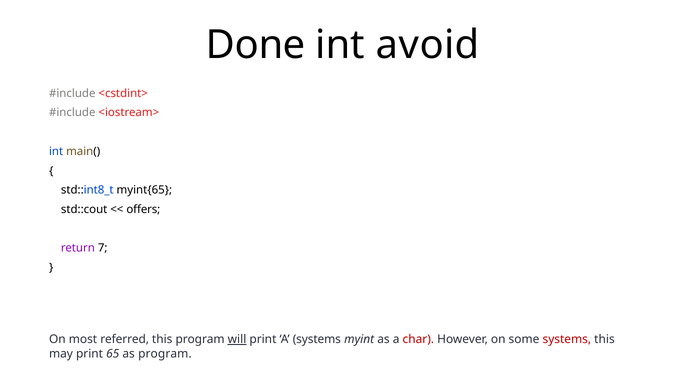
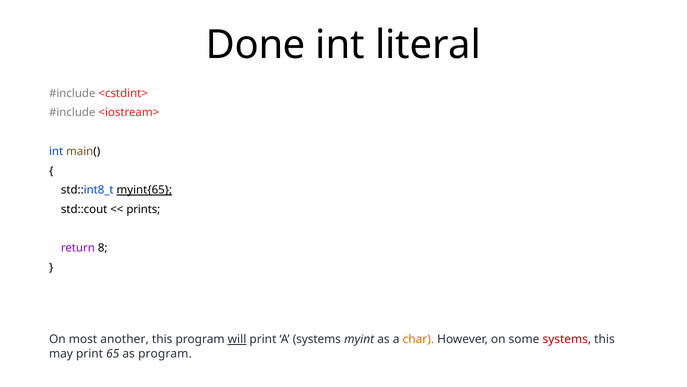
avoid: avoid -> literal (428, 45)
myint{65 underline: none -> present (144, 190)
offers: offers -> prints (143, 209)
7: 7 -> 8 (103, 248)
referred: referred -> another (125, 339)
char colour: red -> orange (418, 339)
